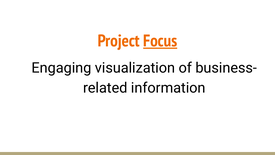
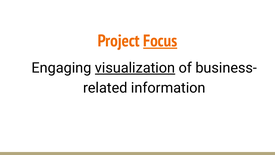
visualization underline: none -> present (135, 68)
